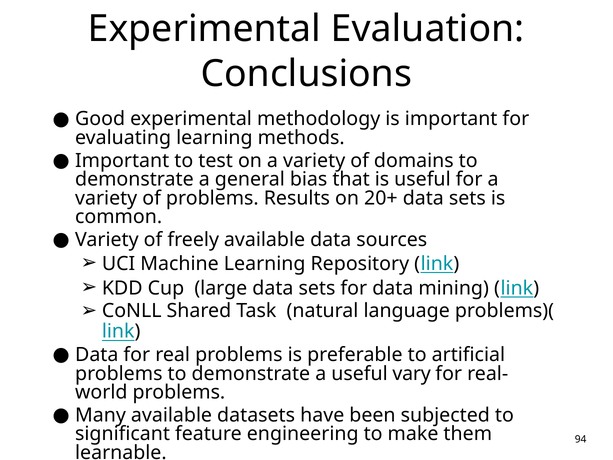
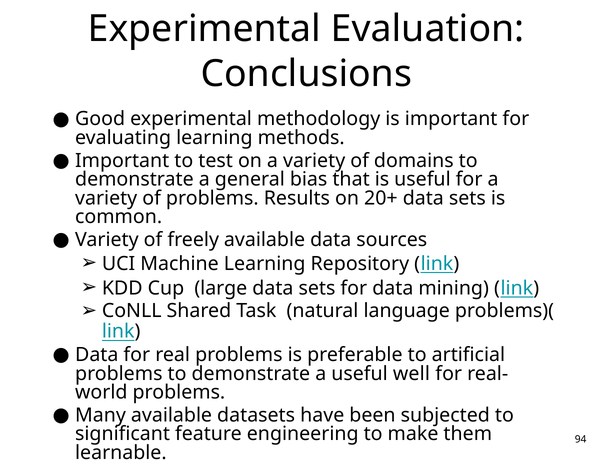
vary: vary -> well (411, 373)
